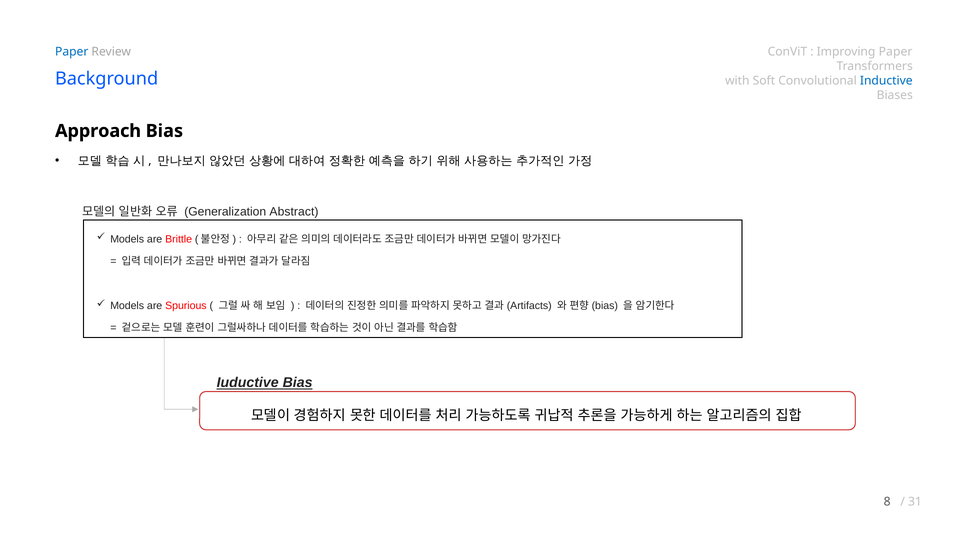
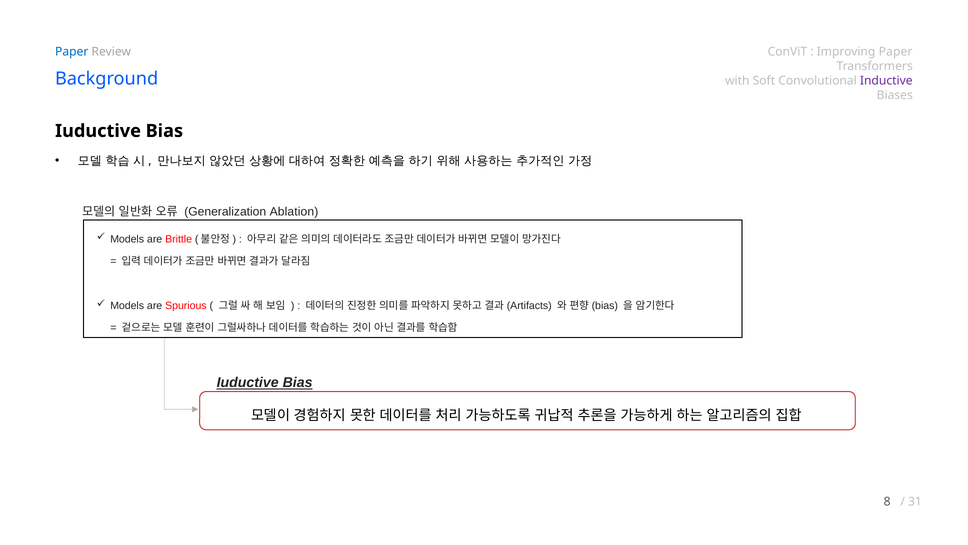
Inductive colour: blue -> purple (886, 81)
Approach: Approach -> Iuductive (98, 131)
Abstract: Abstract -> Ablation (294, 211)
